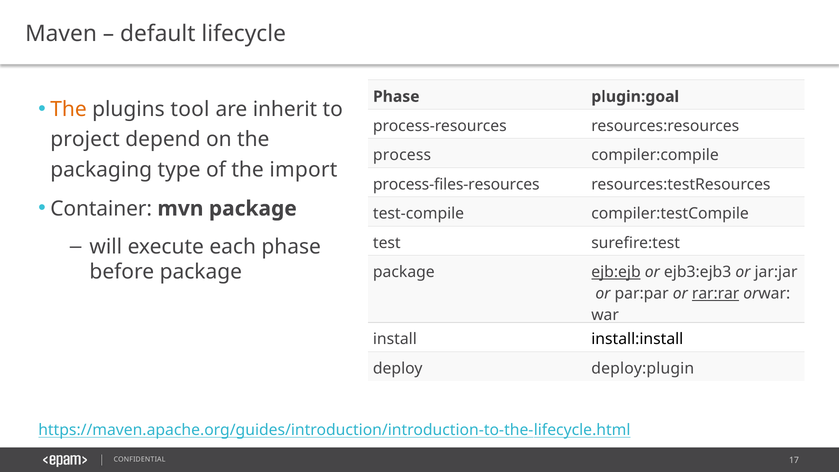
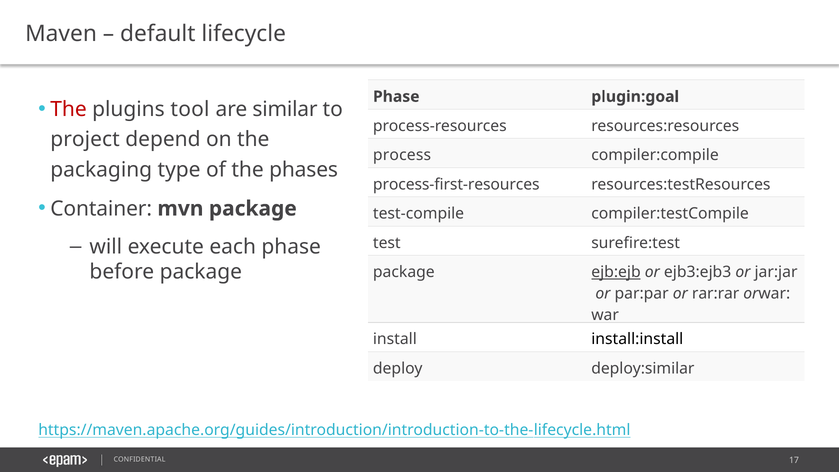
The colour: orange -> red (69, 109)
inherit: inherit -> similar (285, 109)
import: import -> phases (304, 170)
process-files-resources: process-files-resources -> process-first-resources (456, 184)
rar:rar underline: present -> none (716, 294)
deploy:plugin: deploy:plugin -> deploy:similar (643, 368)
